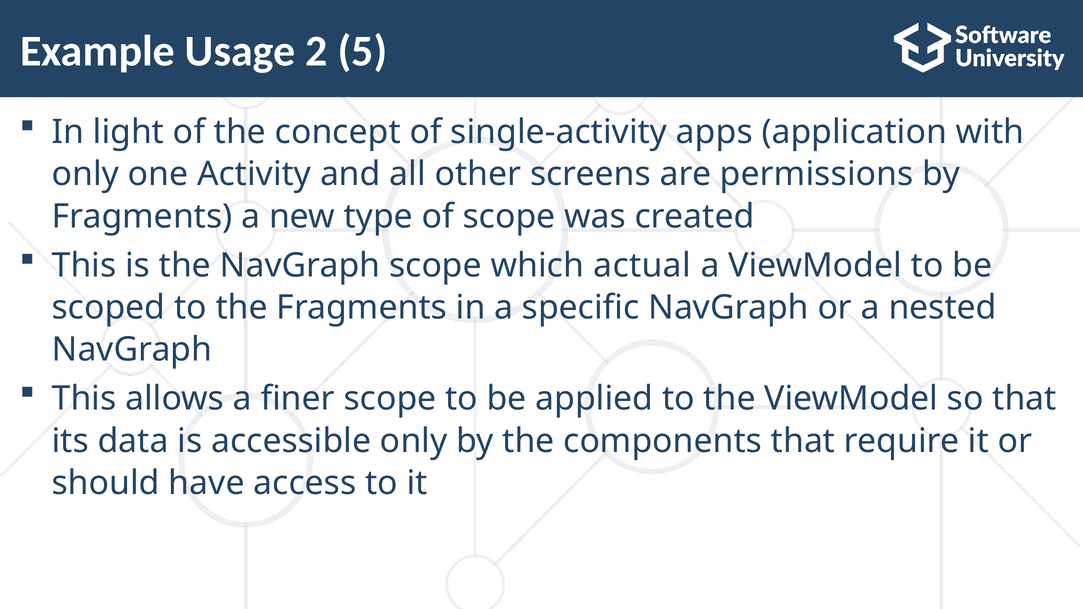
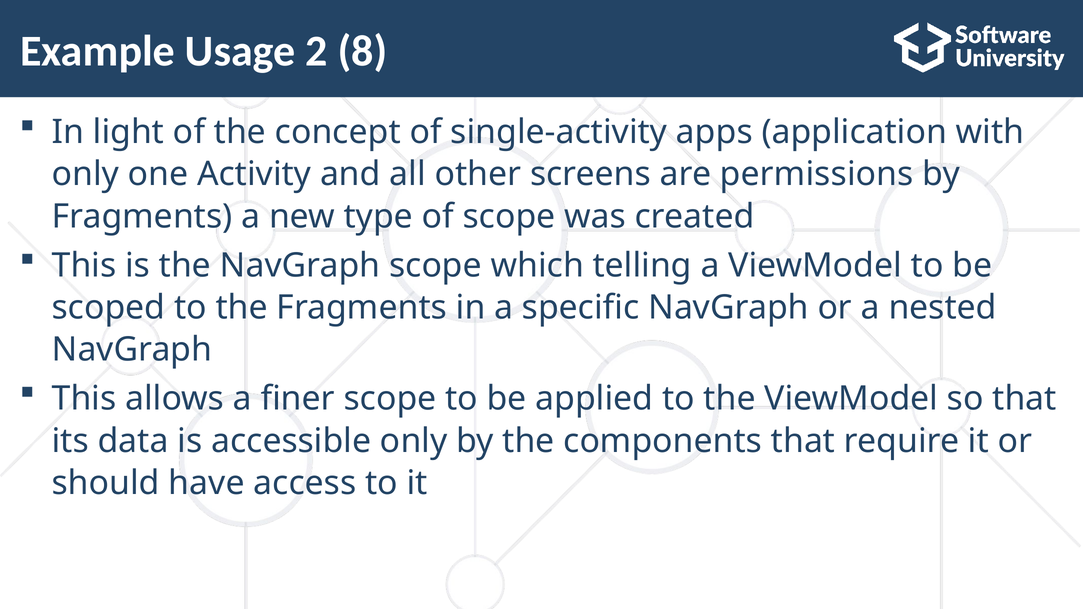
5: 5 -> 8 (362, 51)
actual: actual -> telling (642, 265)
